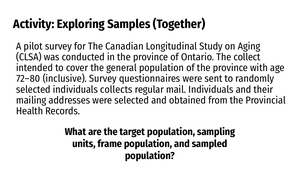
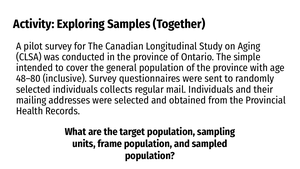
collect: collect -> simple (247, 57)
72–80: 72–80 -> 48–80 (28, 79)
